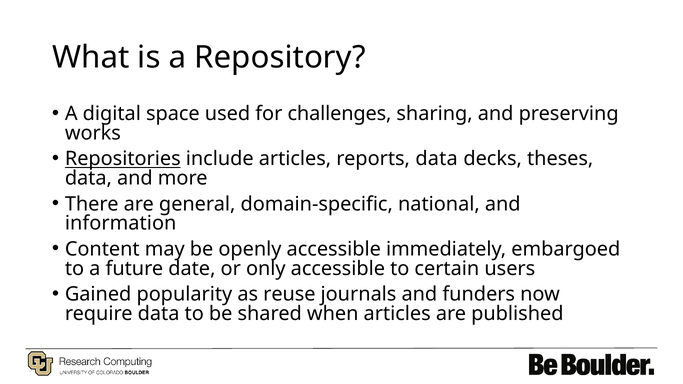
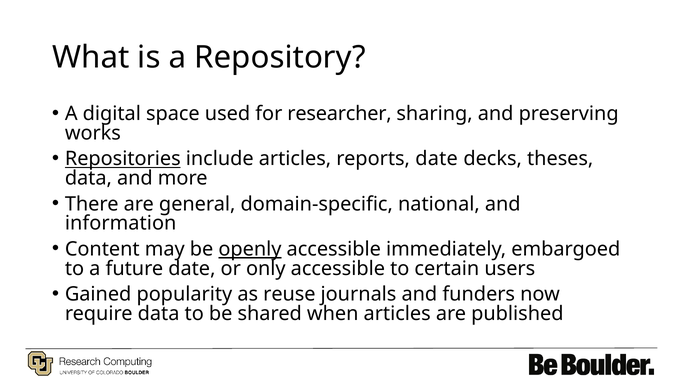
challenges: challenges -> researcher (340, 114)
reports data: data -> date (437, 159)
openly underline: none -> present (250, 249)
